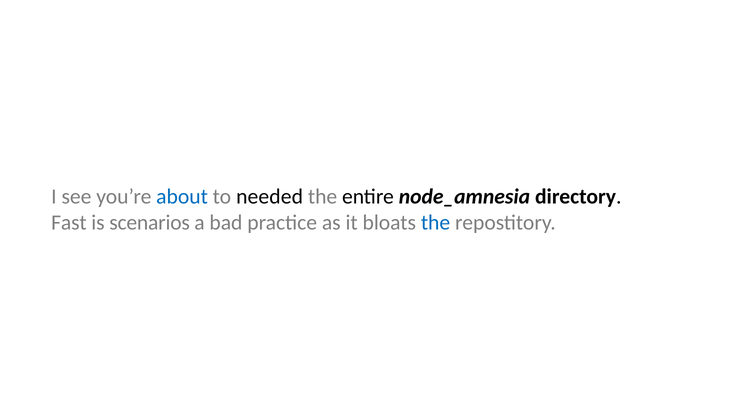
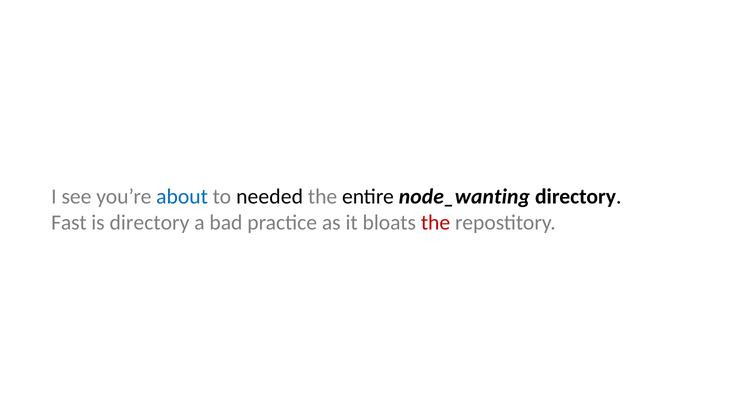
node_amnesia: node_amnesia -> node_wanting (464, 197)
is scenarios: scenarios -> directory (149, 223)
the colour: blue -> red (436, 223)
